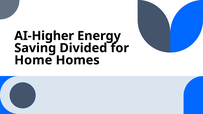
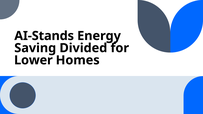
AI-Higher: AI-Higher -> AI-Stands (44, 36)
Home: Home -> Lower (33, 60)
